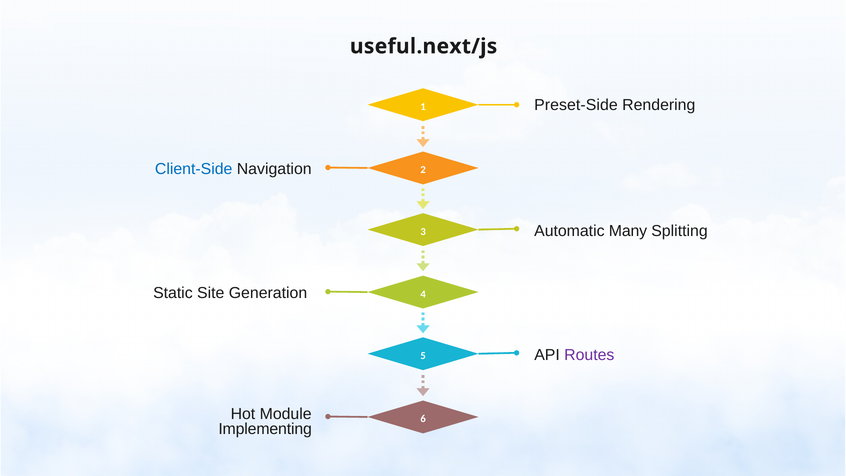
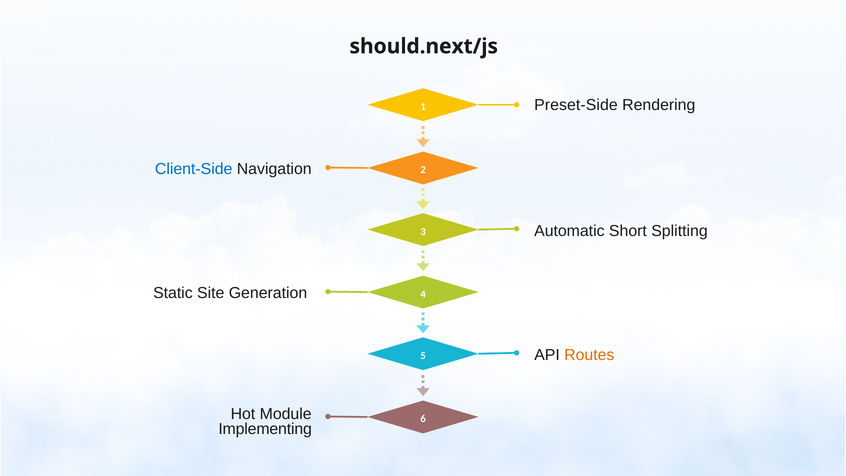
useful.next/js: useful.next/js -> should.next/js (424, 46)
Many: Many -> Short (628, 231)
Routes colour: purple -> orange (589, 355)
